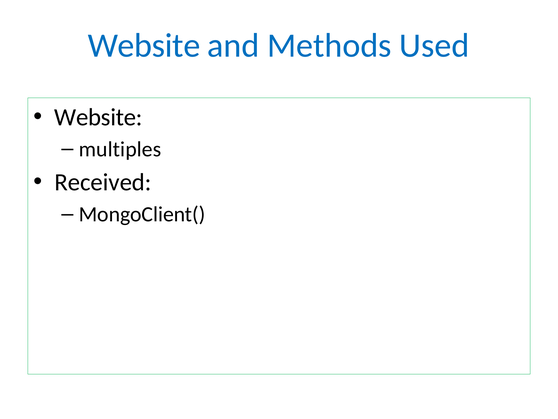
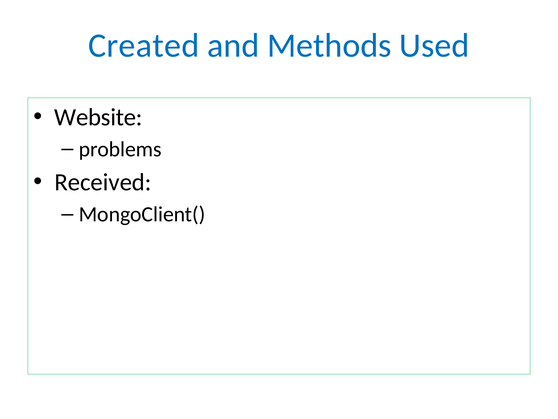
Website: Website -> Created (144, 46)
multiples: multiples -> problems (120, 149)
